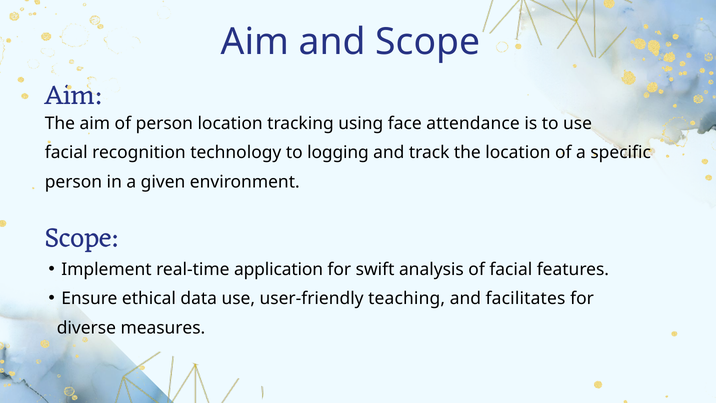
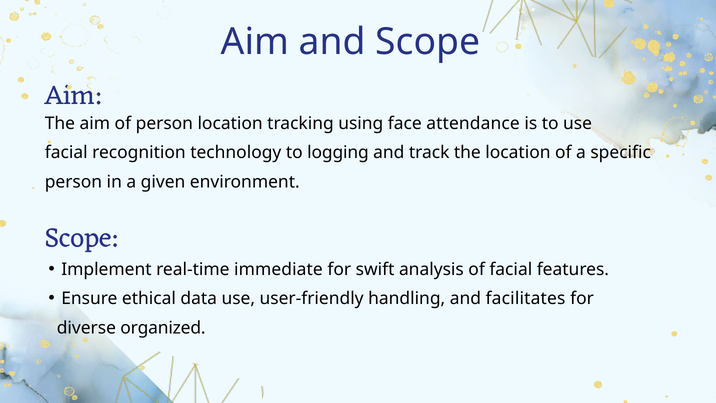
application: application -> immediate (278, 269)
teaching: teaching -> handling (407, 298)
measures: measures -> organized (163, 328)
